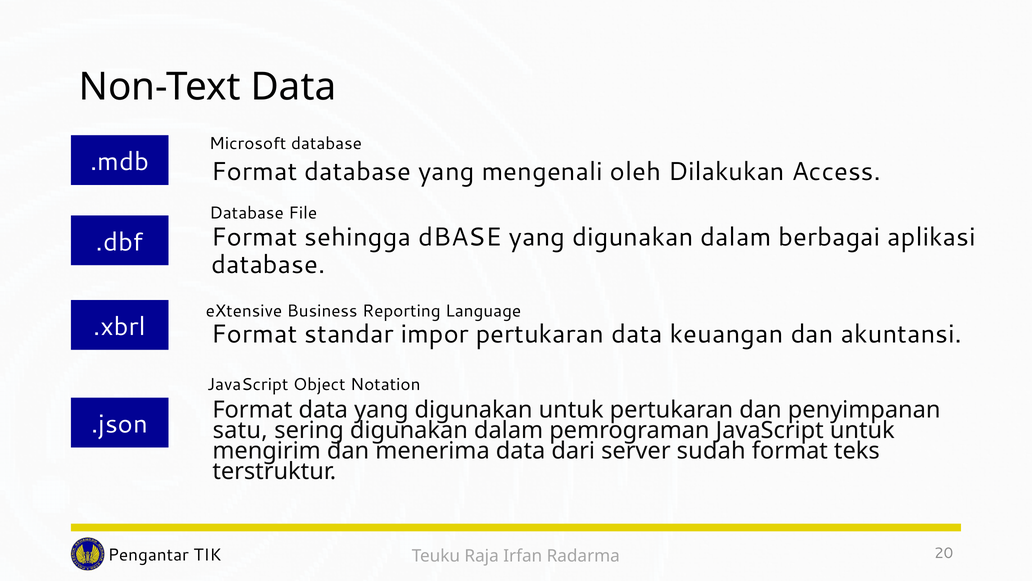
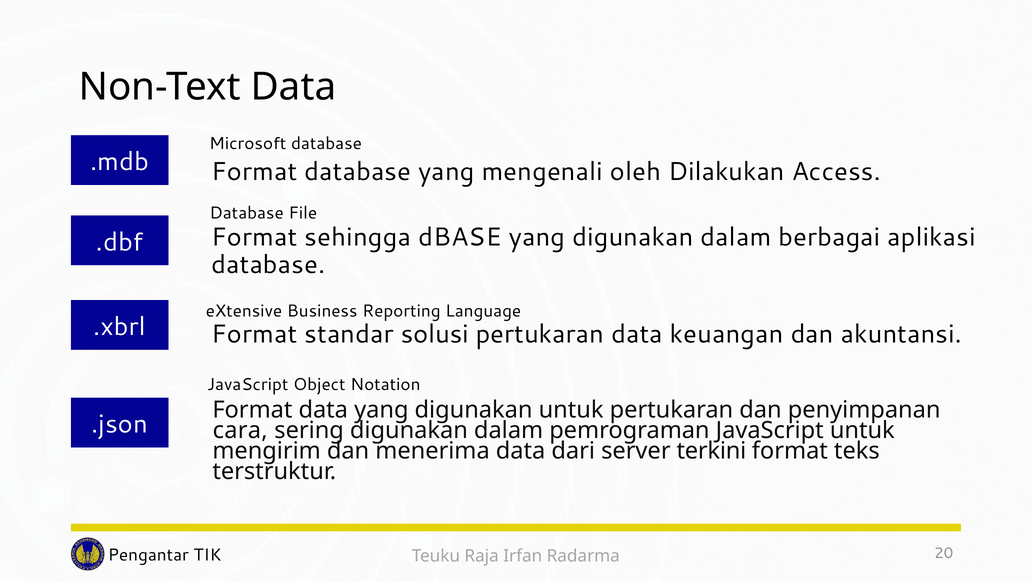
impor: impor -> solusi (435, 334)
satu: satu -> cara (240, 430)
sudah: sudah -> terkini (711, 451)
